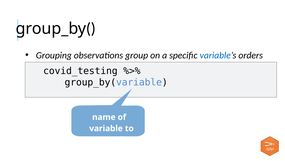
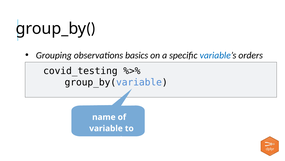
observations group: group -> basics (137, 55)
